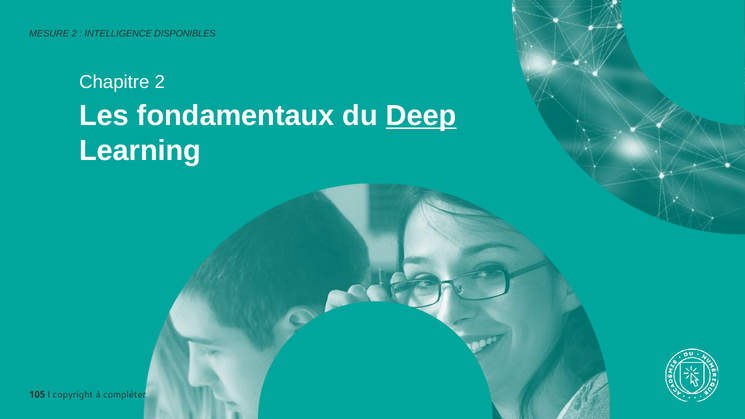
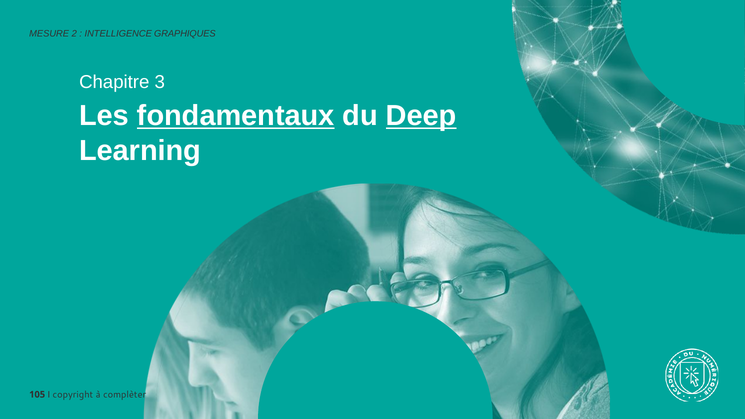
DISPONIBLES: DISPONIBLES -> GRAPHIQUES (185, 34)
Chapitre 2: 2 -> 3 (160, 82)
fondamentaux underline: none -> present (236, 116)
